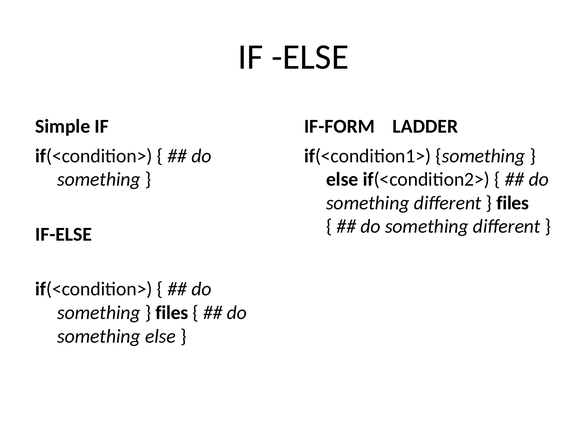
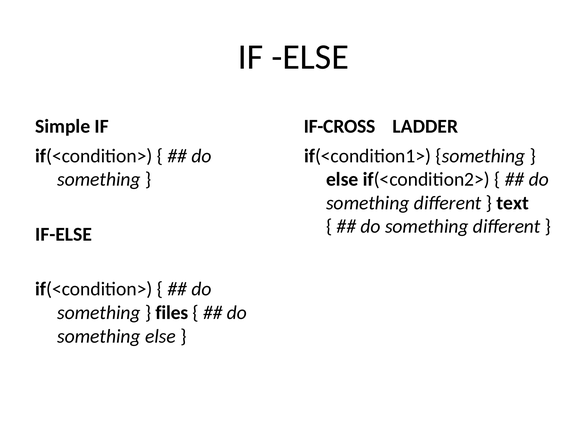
IF-FORM: IF-FORM -> IF-CROSS (340, 126)
files: files -> text (513, 203)
